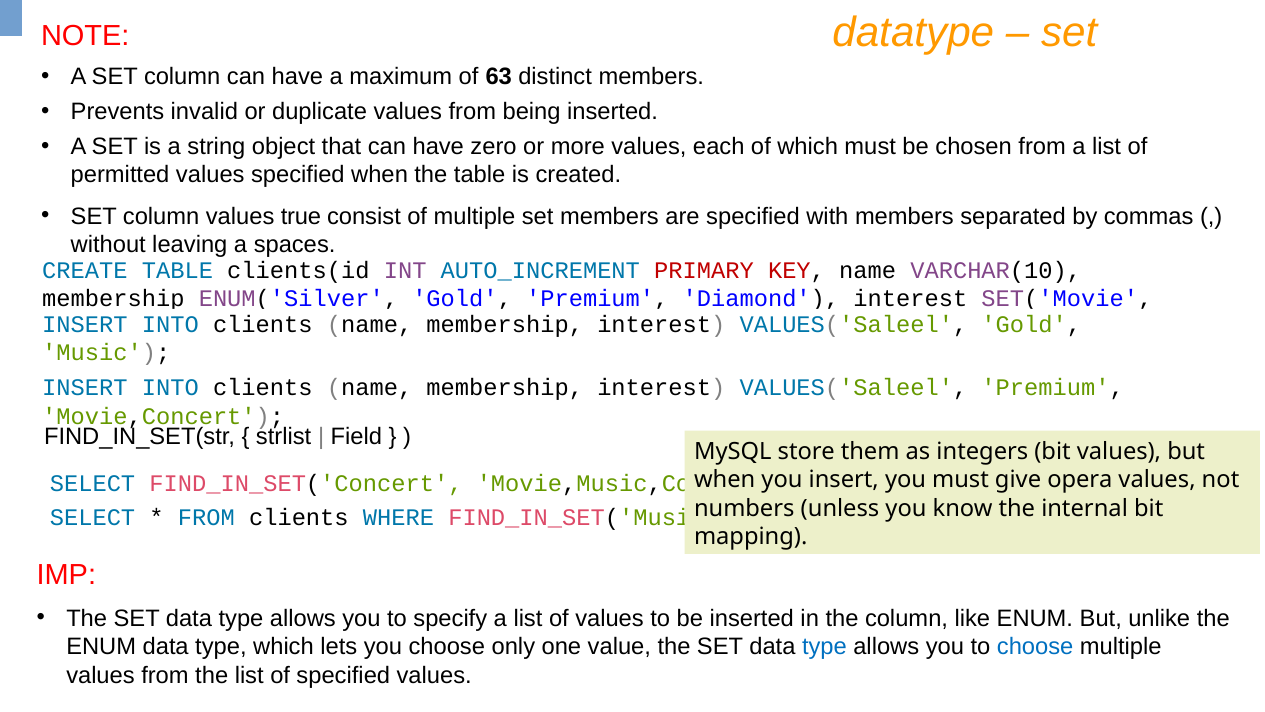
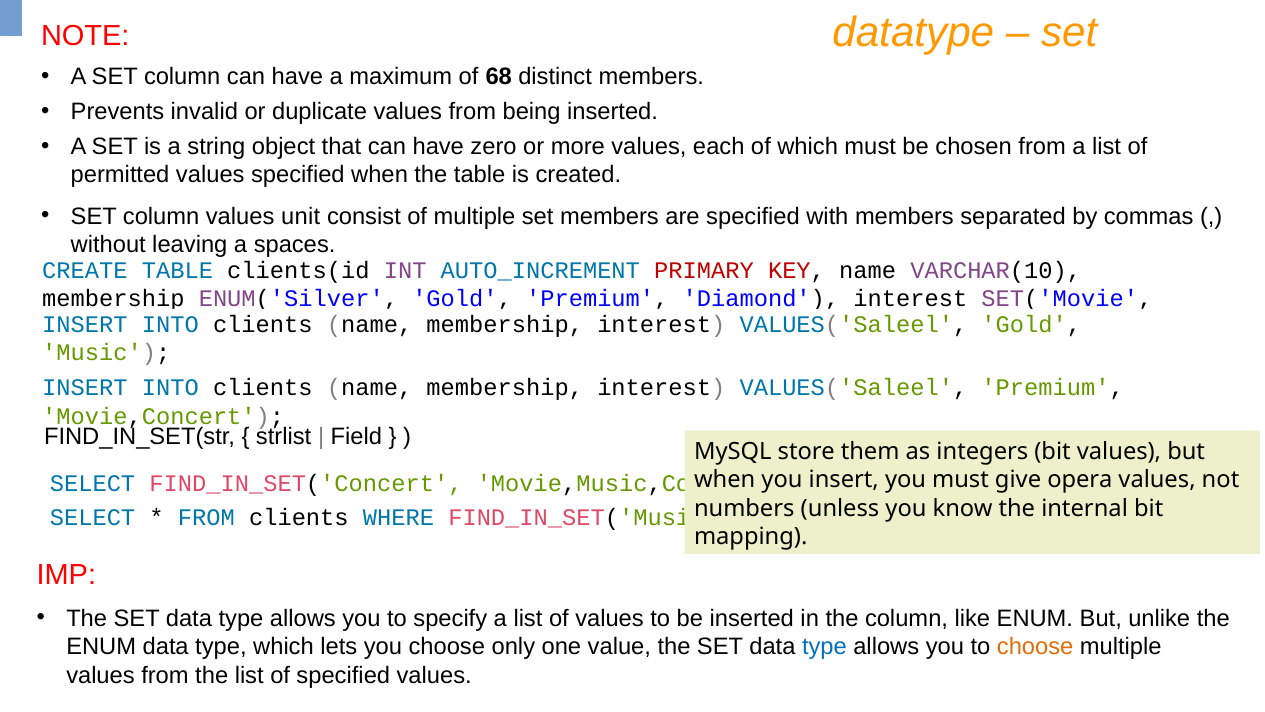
63: 63 -> 68 (499, 77)
true: true -> unit (301, 216)
choose colour: blue -> orange (1035, 646)
